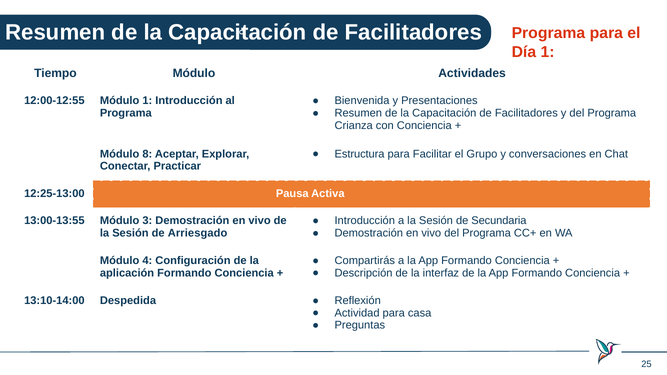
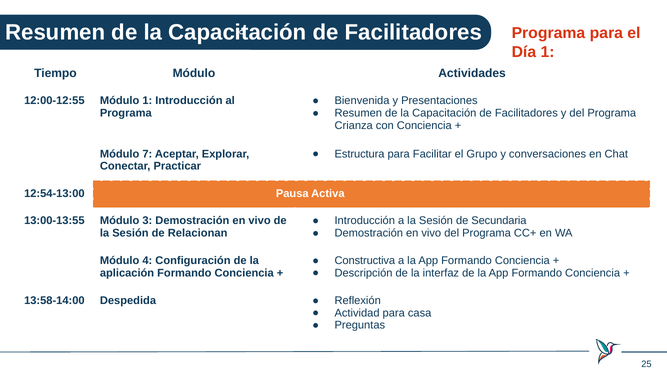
8: 8 -> 7 (147, 154)
12:25-13:00: 12:25-13:00 -> 12:54-13:00 (54, 194)
Arriesgado: Arriesgado -> Relacionan (198, 233)
Compartirás: Compartirás -> Constructiva (365, 261)
13:10-14:00: 13:10-14:00 -> 13:58-14:00 (54, 301)
